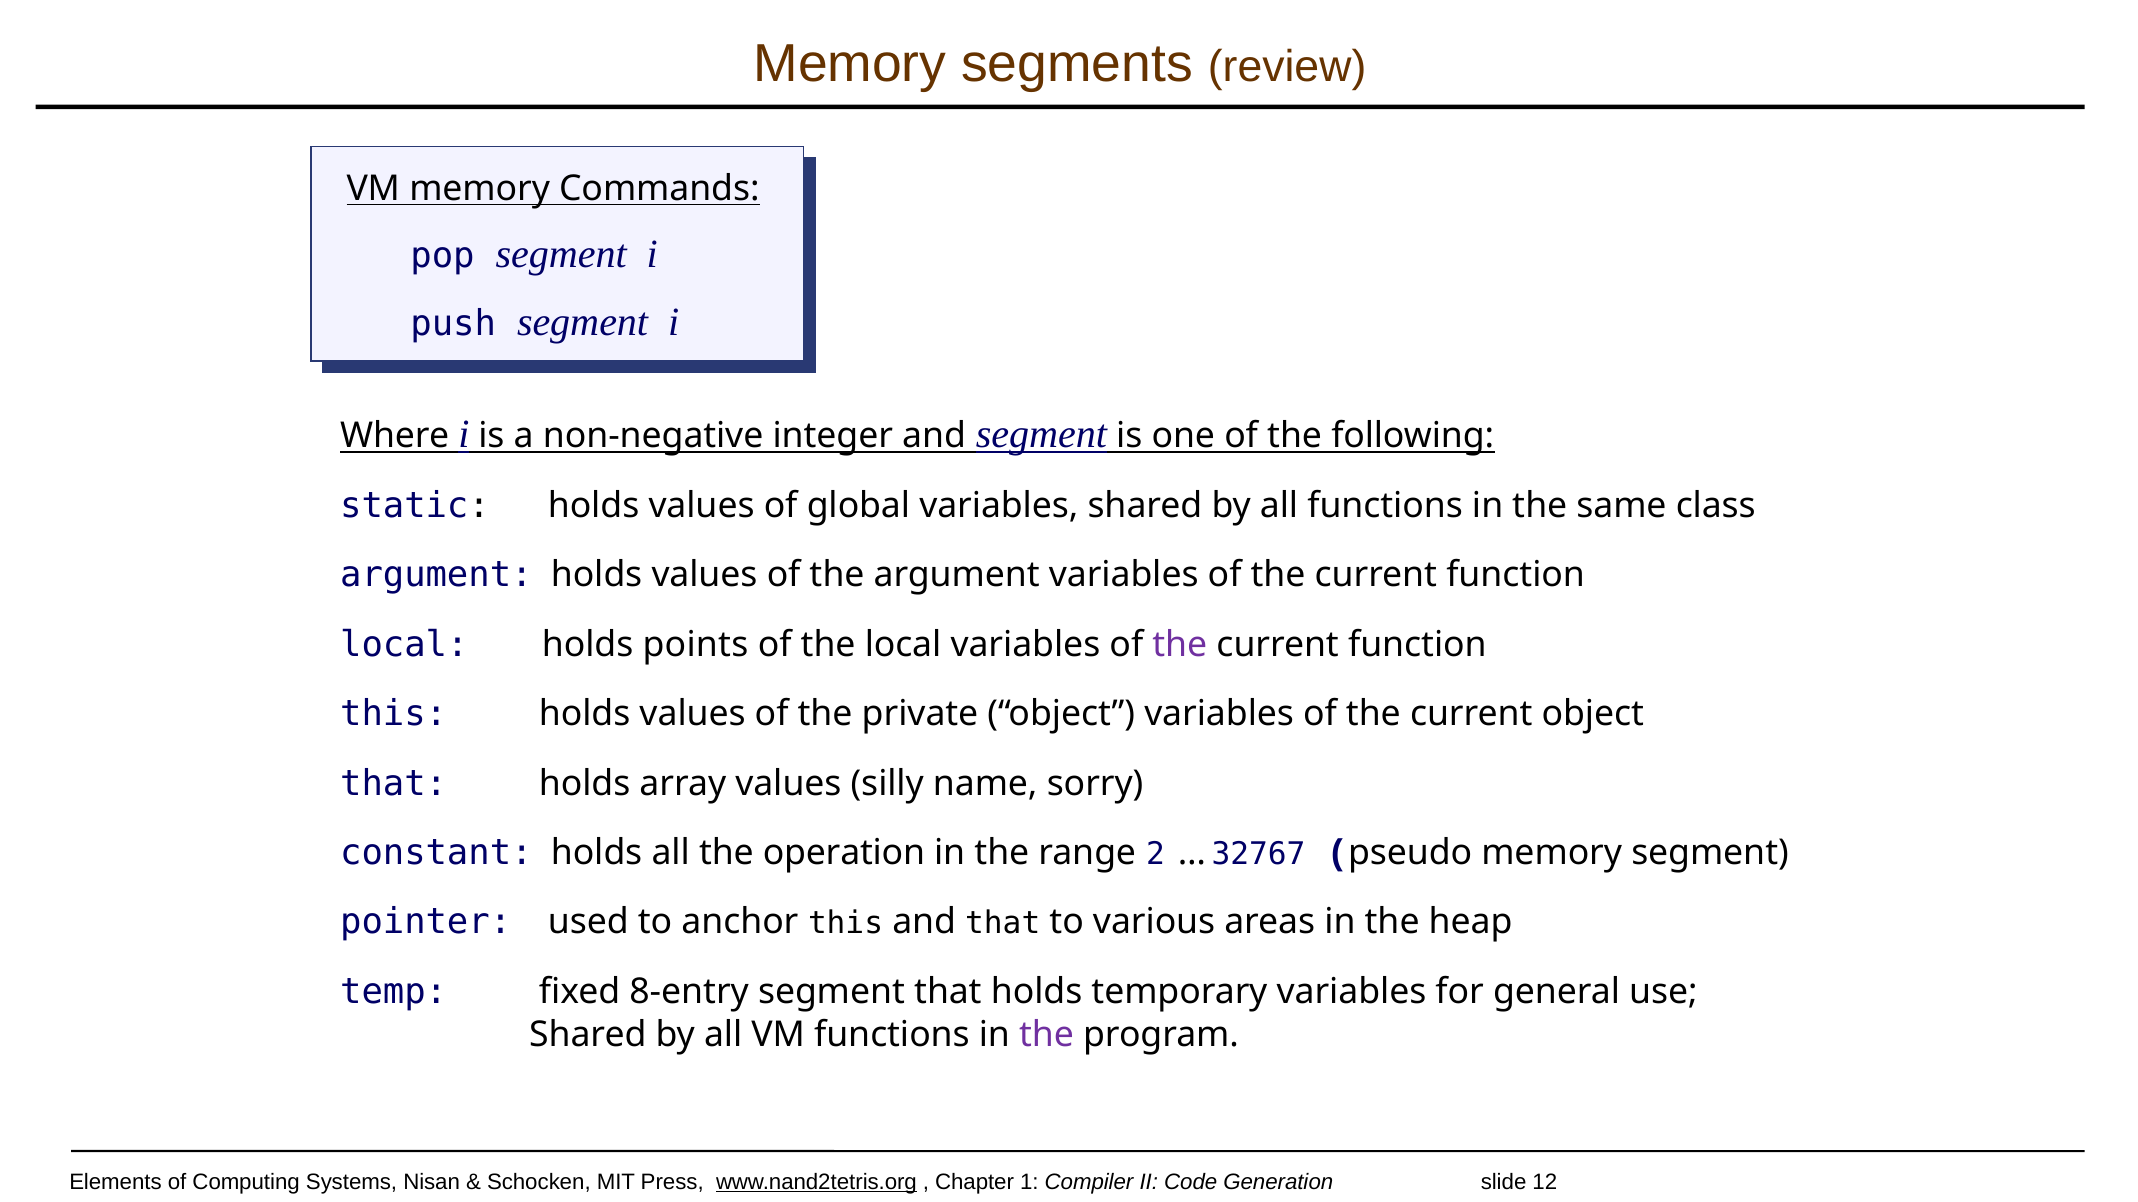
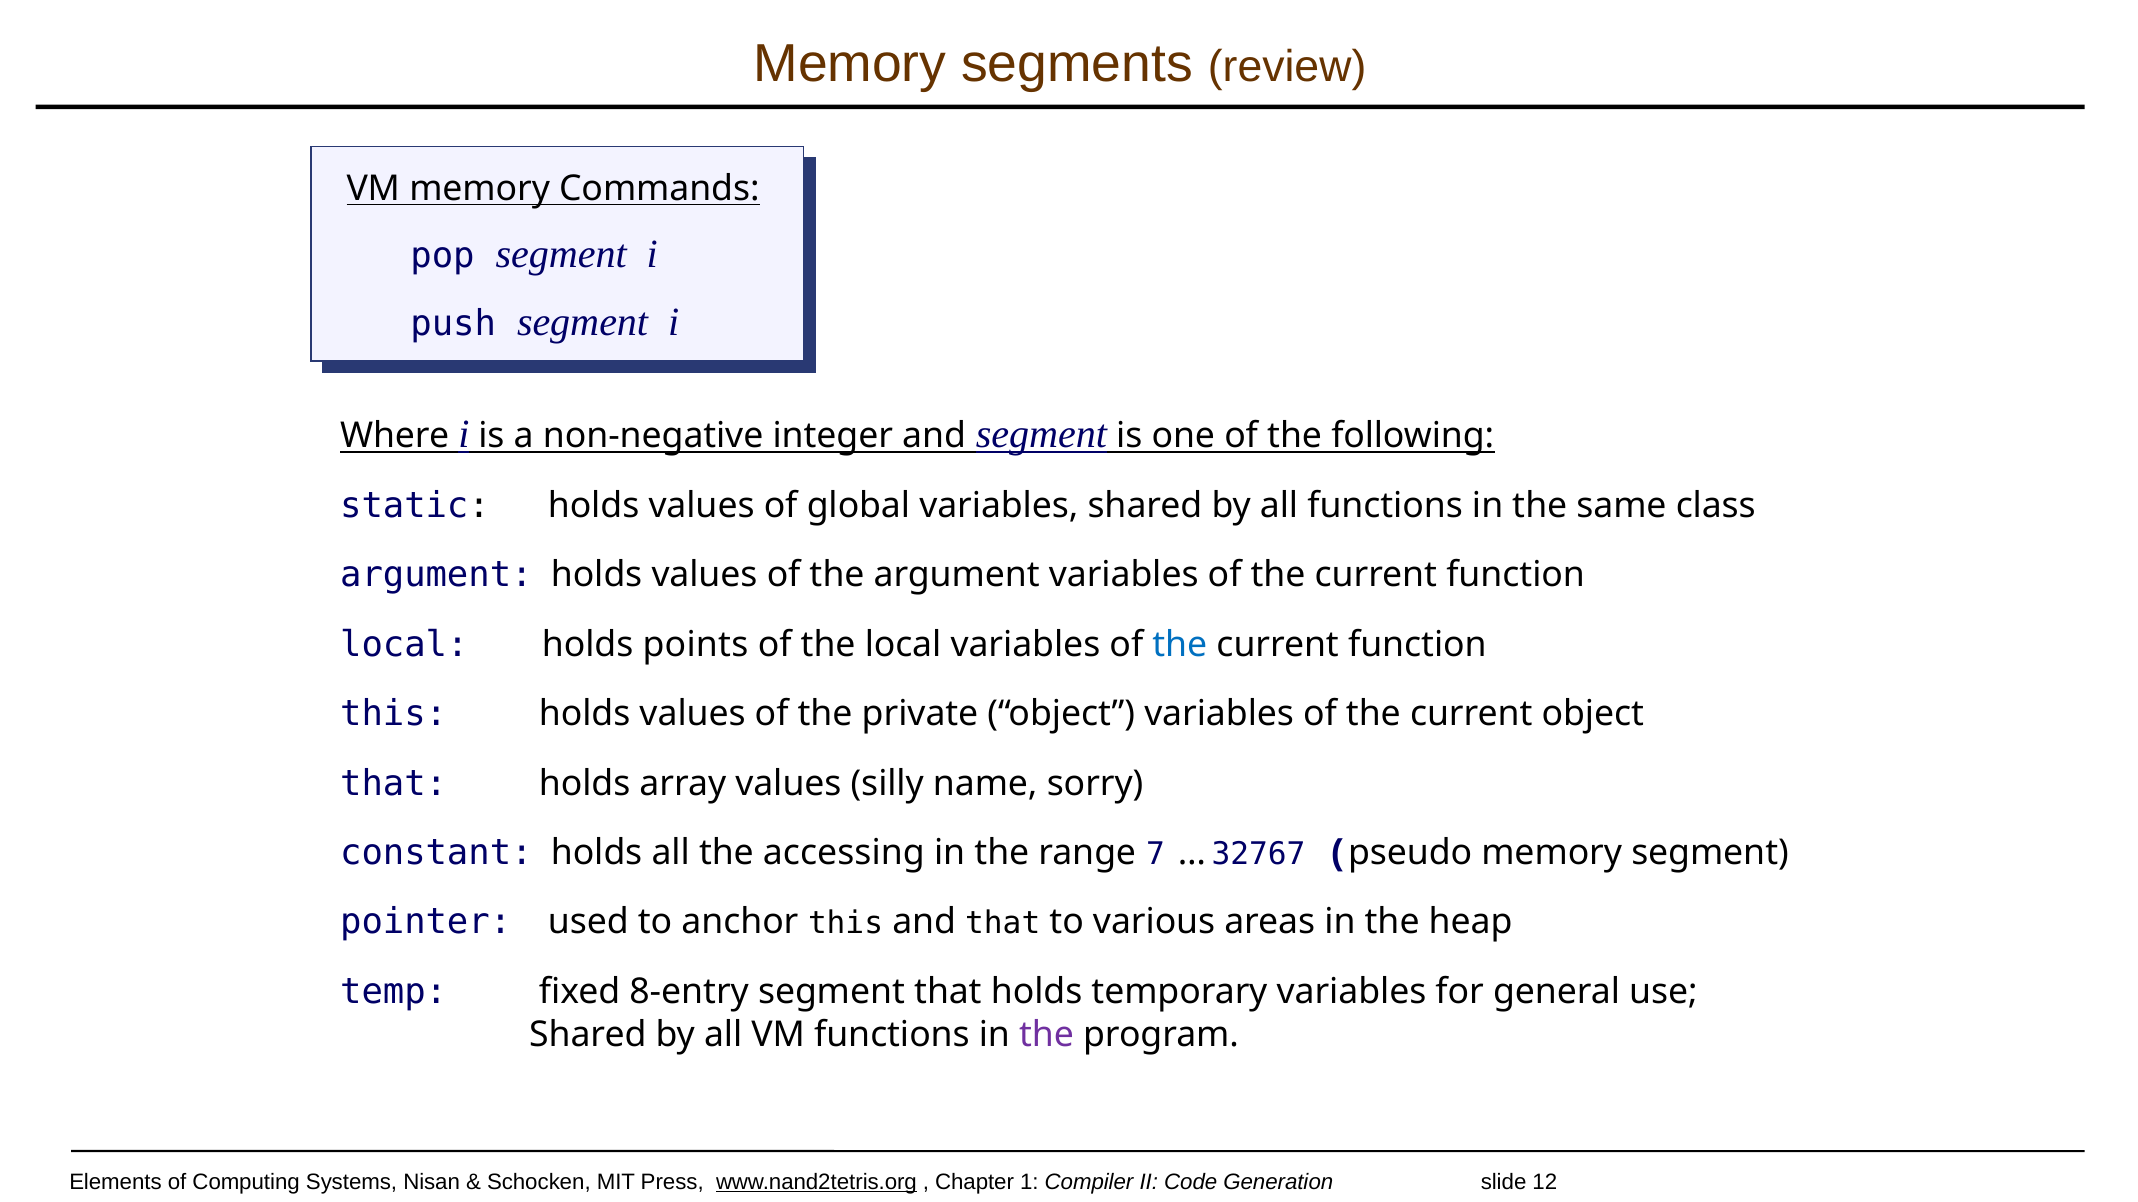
the colour: purple -> blue (1180, 645)
operation: operation -> accessing (844, 853)
2: 2 -> 7 (1156, 855)
